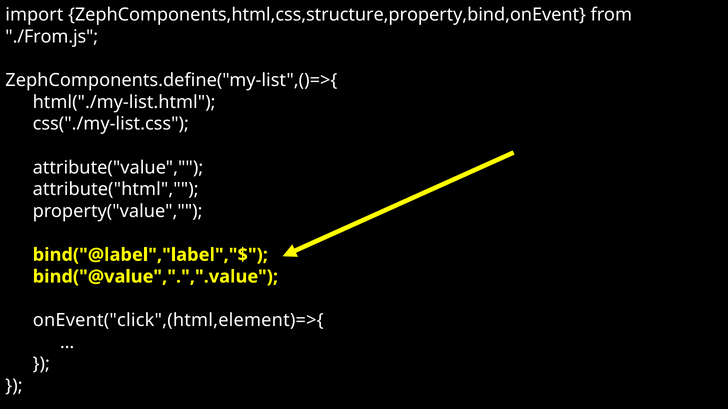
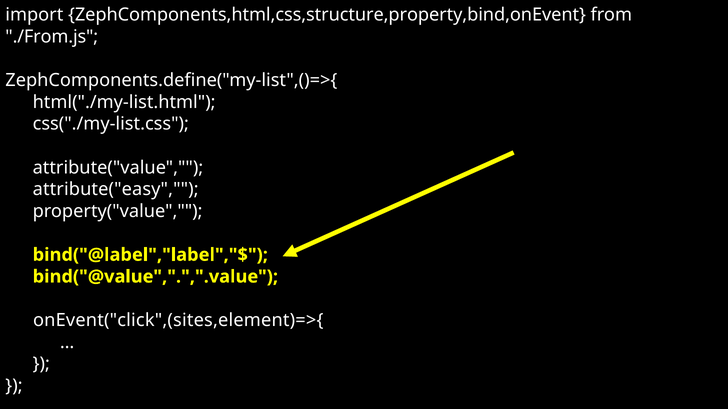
attribute("html: attribute("html -> attribute("easy (116, 190)
onEvent("click",(html,element)=>{: onEvent("click",(html,element)=>{ -> onEvent("click",(sites,element)=>{ (178, 321)
